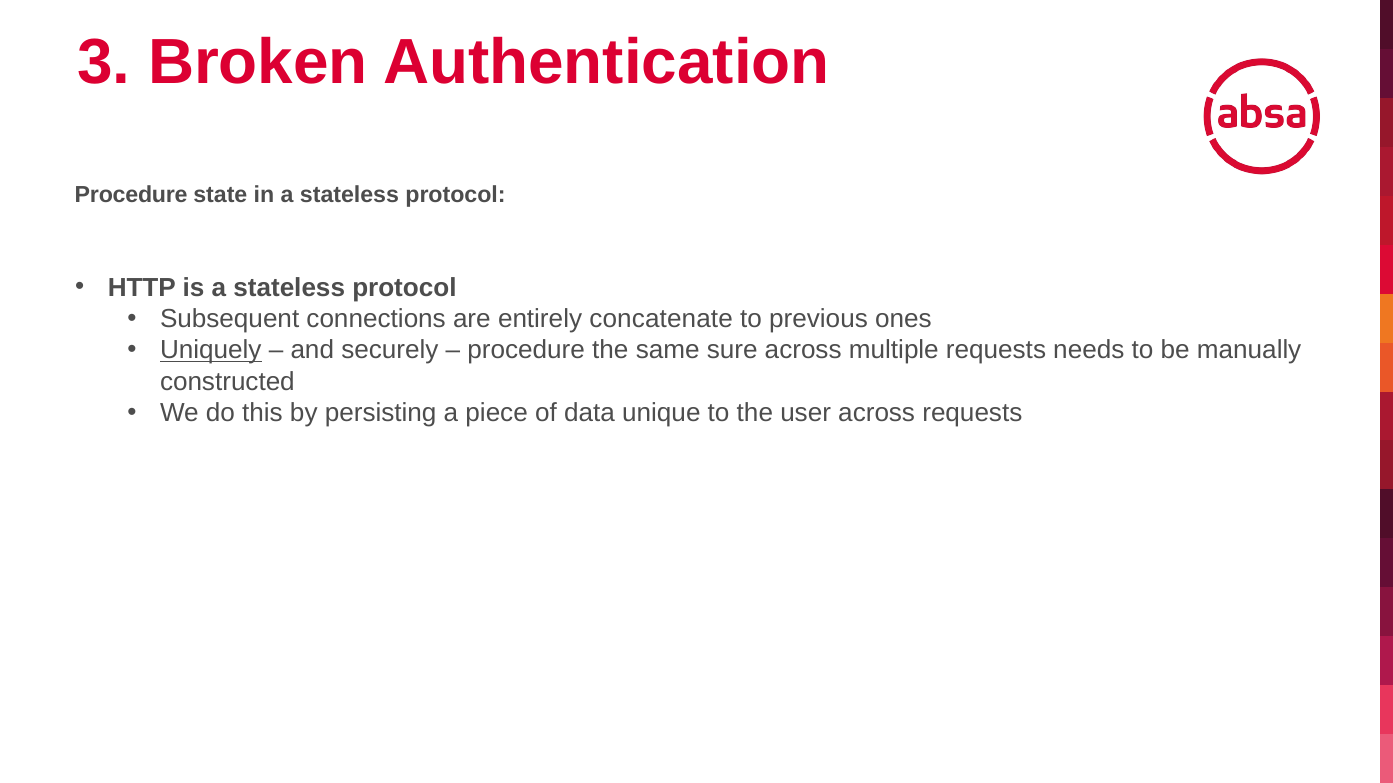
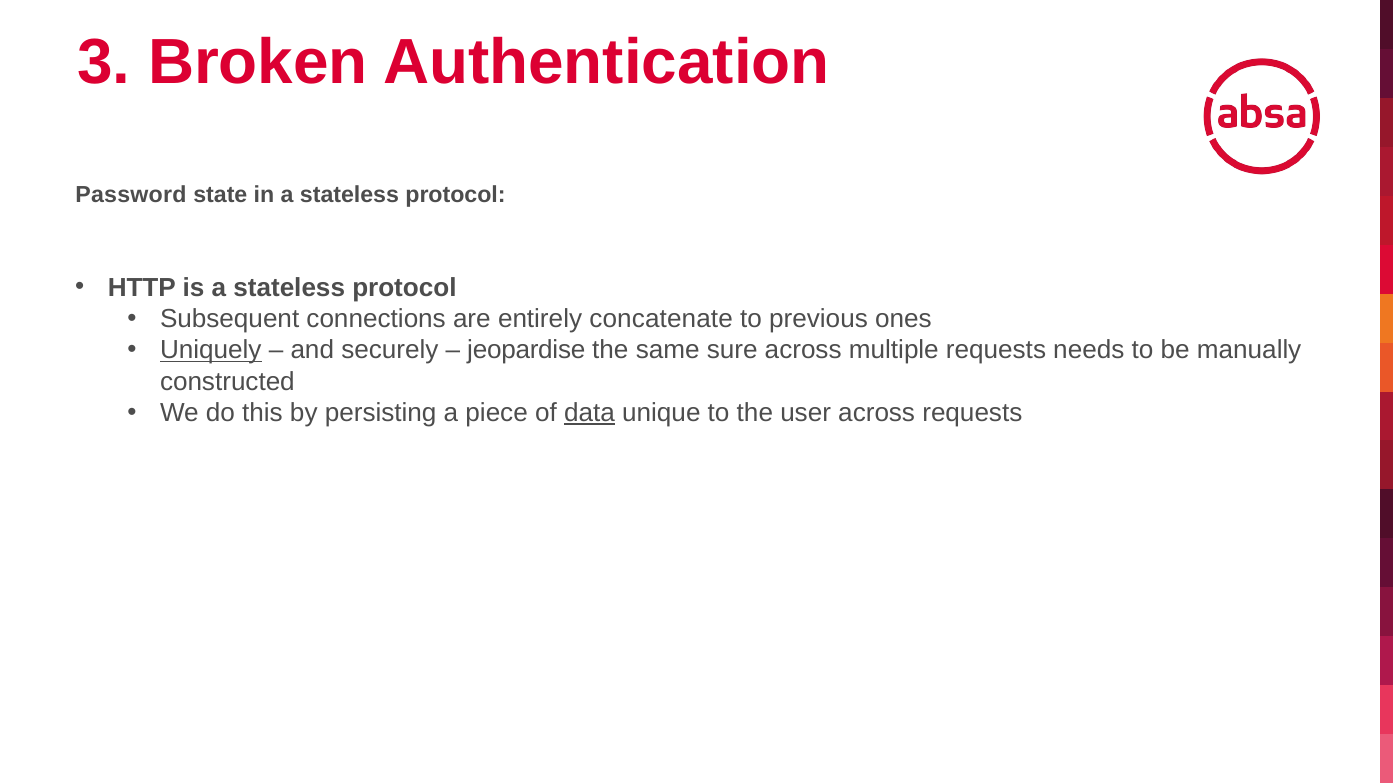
Procedure: Procedure -> Password (131, 195)
procedure: procedure -> jeopardise (526, 351)
data underline: none -> present (589, 413)
